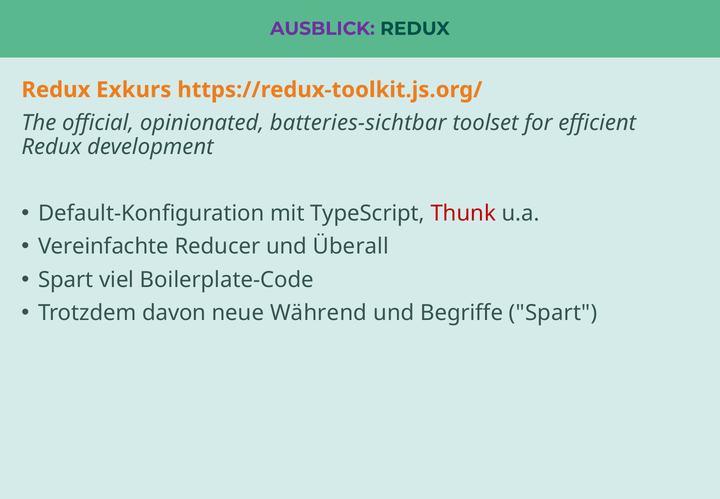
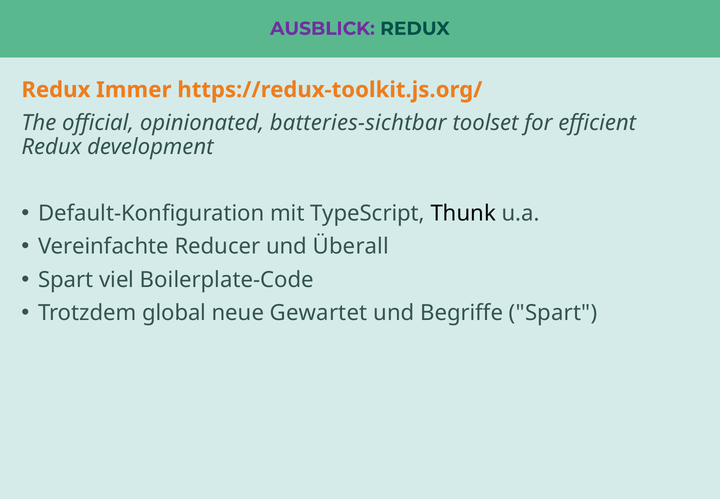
Exkurs: Exkurs -> Immer (134, 90)
Thunk colour: red -> black (463, 213)
davon: davon -> global (174, 313)
Während: Während -> Gewartet (319, 313)
